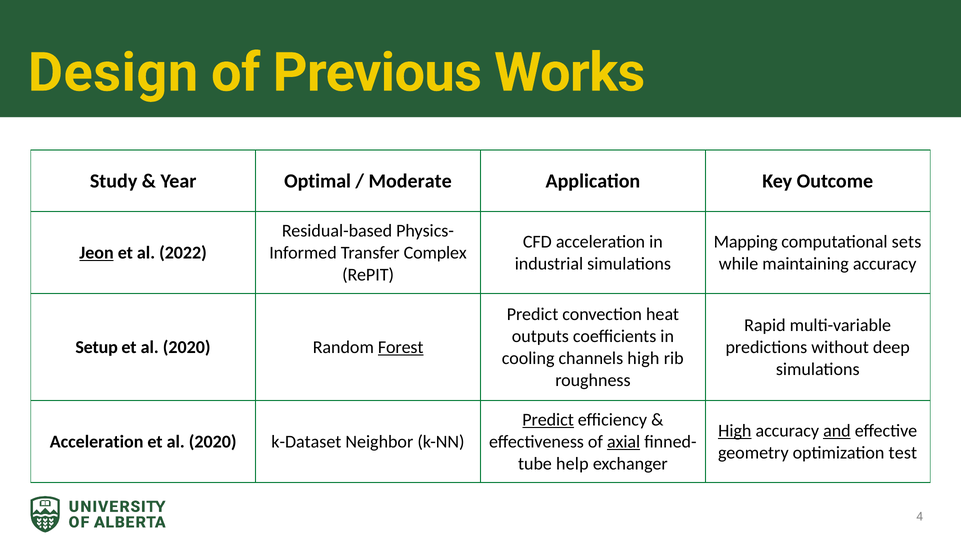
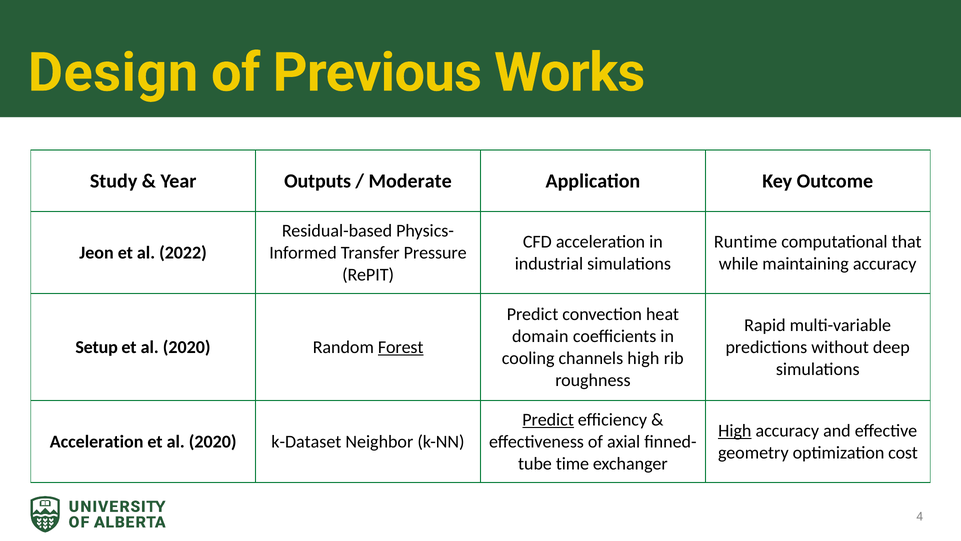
Optimal: Optimal -> Outputs (318, 181)
Mapping: Mapping -> Runtime (746, 242)
sets: sets -> that (907, 242)
Jeon underline: present -> none (97, 253)
Complex: Complex -> Pressure (435, 253)
outputs: outputs -> domain (540, 336)
and underline: present -> none (837, 430)
axial underline: present -> none (624, 441)
test: test -> cost (903, 452)
help: help -> time (572, 463)
